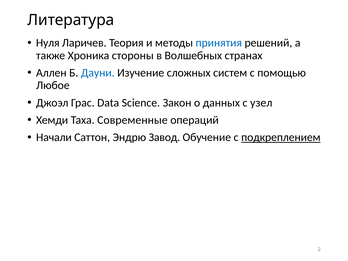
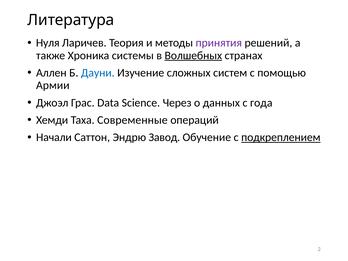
принятия colour: blue -> purple (219, 43)
стороны: стороны -> системы (133, 55)
Волшебных underline: none -> present (193, 55)
Любое: Любое -> Армии (53, 85)
Закон: Закон -> Через (177, 103)
узел: узел -> года (261, 103)
